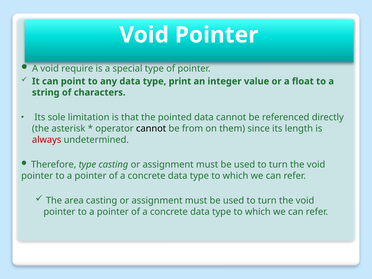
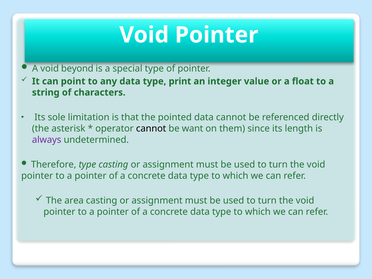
require: require -> beyond (77, 69)
from: from -> want (193, 129)
always colour: red -> purple (47, 140)
